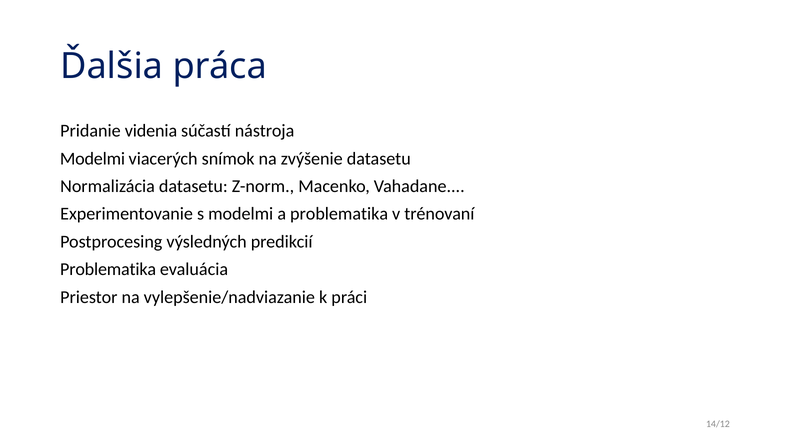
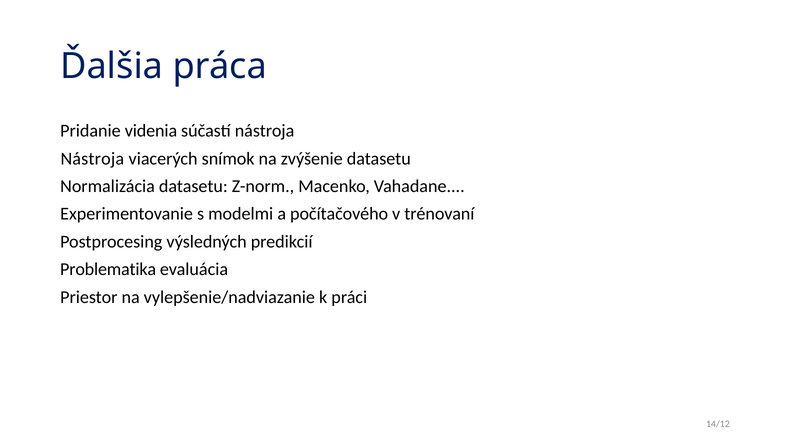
Modelmi: Modelmi -> Nástroja (92, 159)
a problematika: problematika -> počítačového (339, 214)
